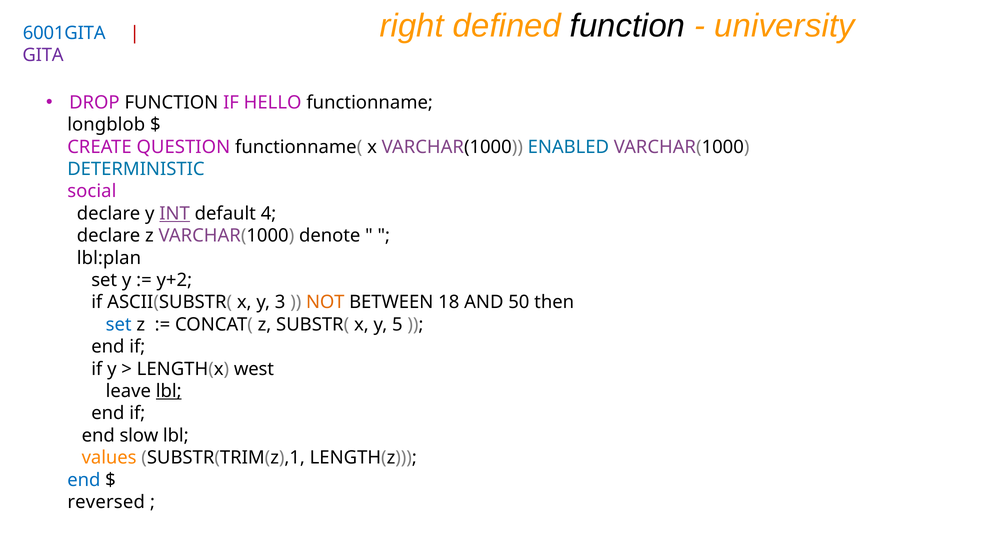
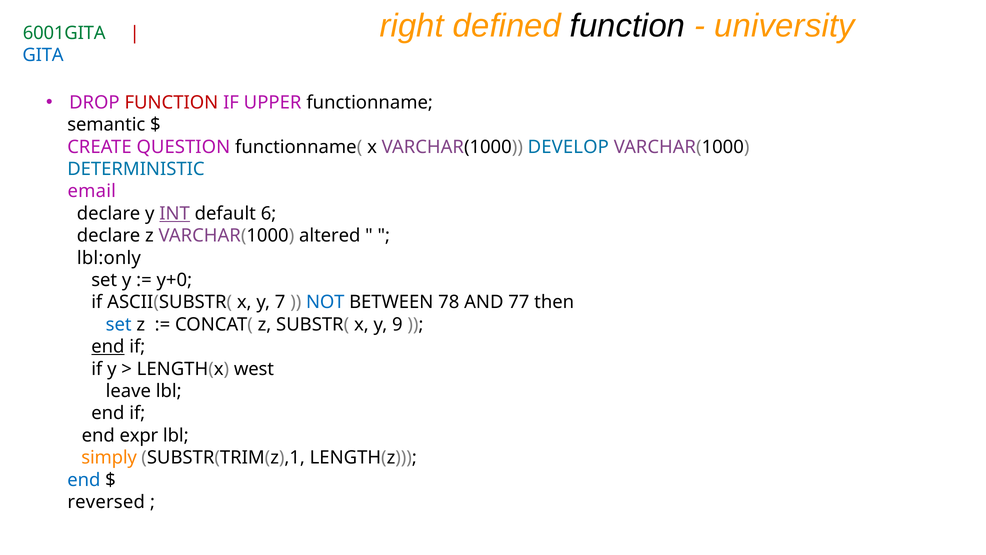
6001GITA colour: blue -> green (64, 33)
GITA colour: purple -> blue (43, 55)
FUNCTION colour: black -> red (171, 102)
HELLO: HELLO -> UPPER (273, 102)
longblob: longblob -> semantic (106, 125)
ENABLED: ENABLED -> DEVELOP (568, 147)
social: social -> email (92, 191)
4: 4 -> 6 (269, 213)
denote: denote -> altered (330, 236)
lbl:plan: lbl:plan -> lbl:only (109, 258)
y+2: y+2 -> y+0 (174, 280)
3: 3 -> 7 (280, 302)
NOT colour: orange -> blue (325, 302)
18: 18 -> 78 (449, 302)
50: 50 -> 77 (519, 302)
5: 5 -> 9 (397, 324)
end underline: none -> present (108, 346)
lbl underline: present -> none (169, 391)
slow: slow -> expr (139, 435)
values: values -> simply (109, 457)
